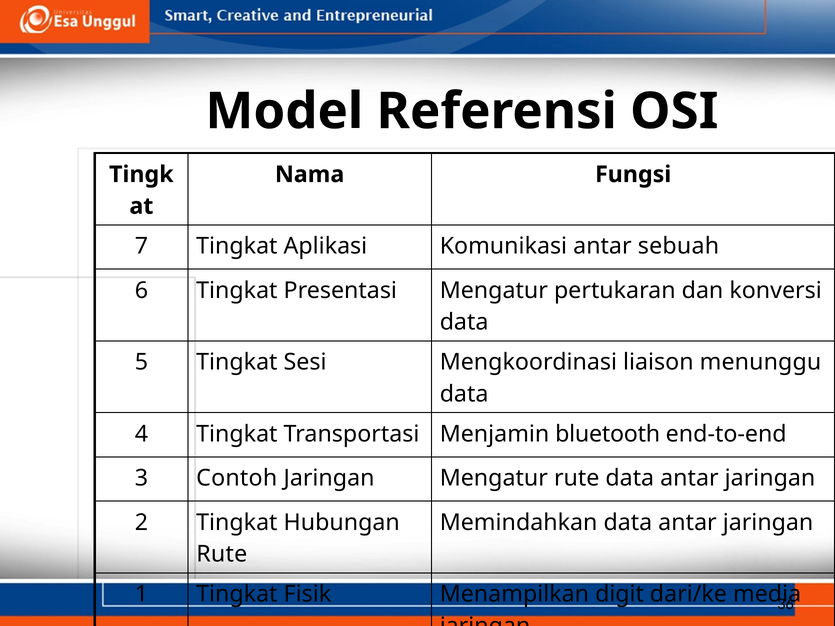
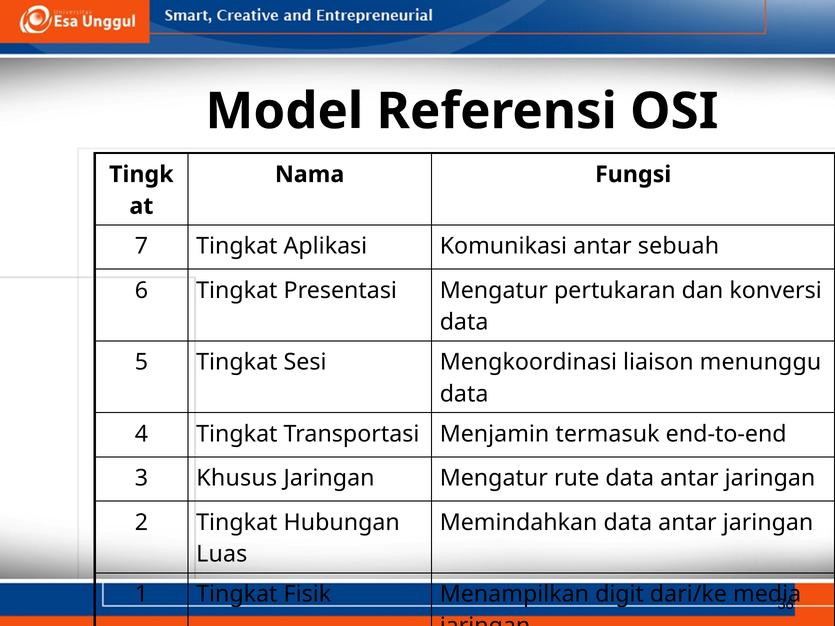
bluetooth: bluetooth -> termasuk (608, 434)
Contoh: Contoh -> Khusus (237, 478)
Rute: Rute -> Luas (222, 554)
